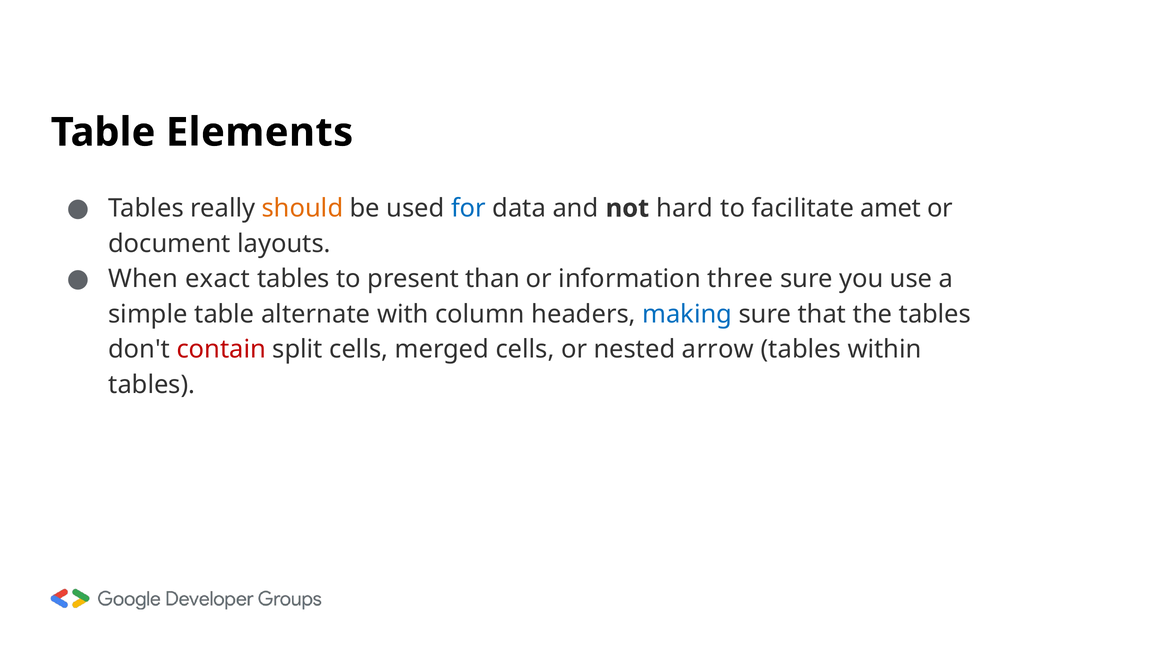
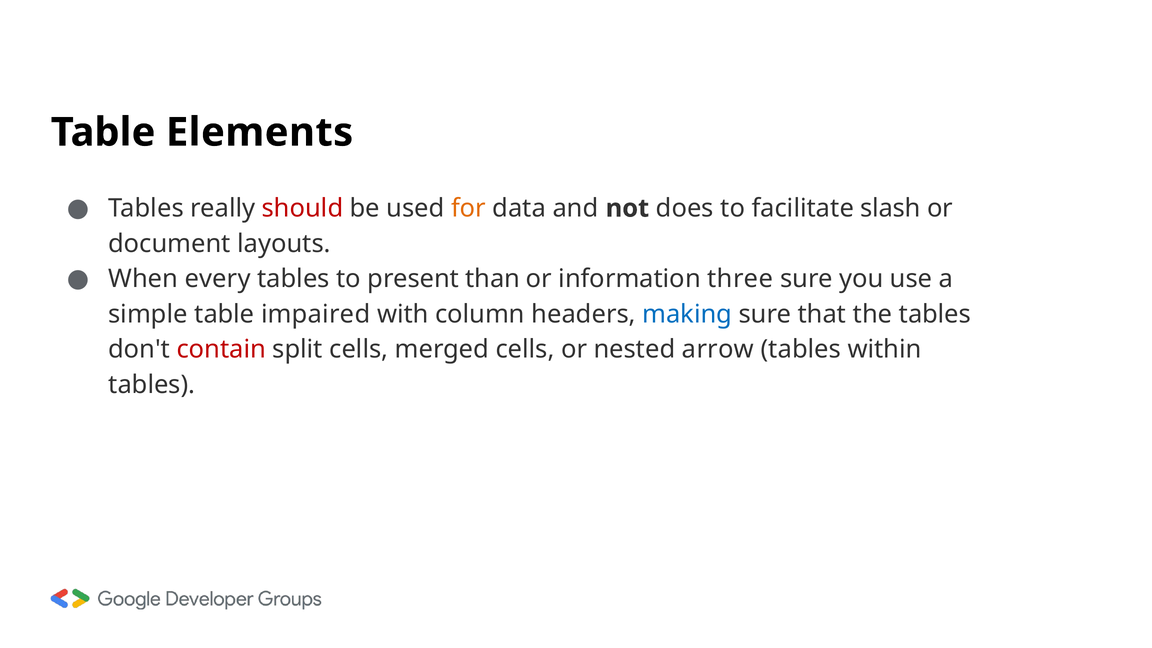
should colour: orange -> red (303, 208)
for colour: blue -> orange (469, 208)
hard: hard -> does (685, 208)
amet: amet -> slash (891, 208)
exact: exact -> every (218, 279)
alternate: alternate -> impaired (316, 314)
